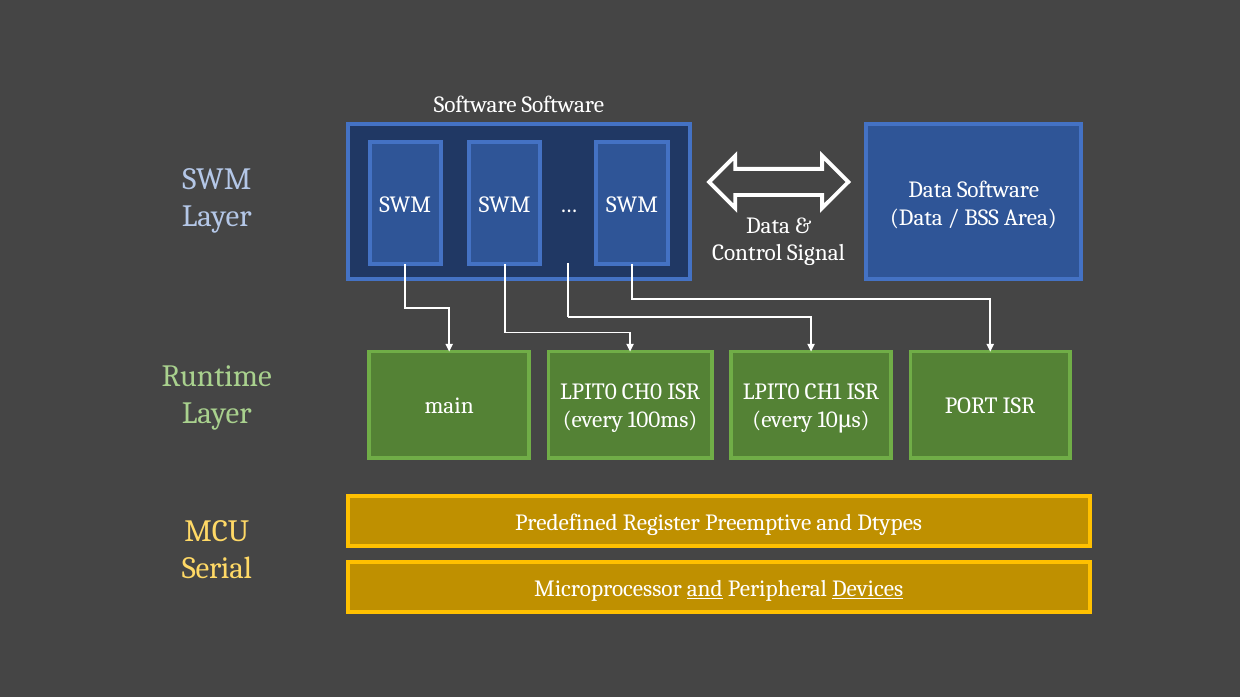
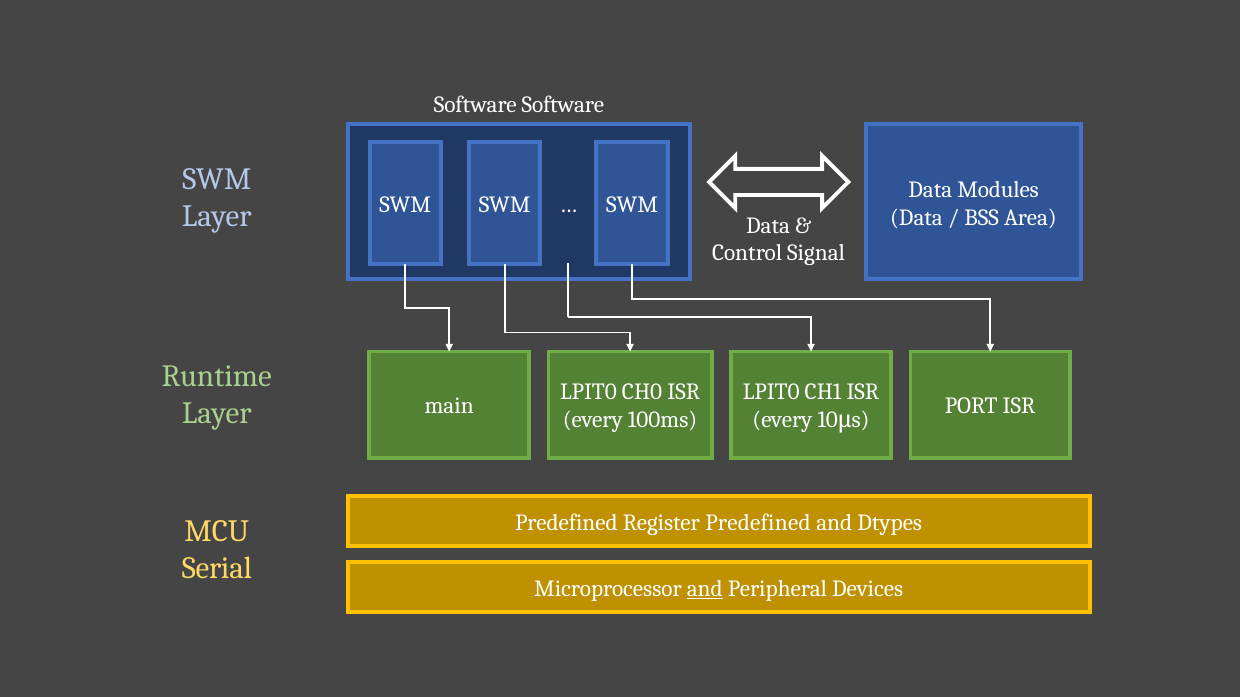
Data Software: Software -> Modules (998, 190)
Register Preemptive: Preemptive -> Predefined (758, 523)
Devices underline: present -> none (868, 589)
